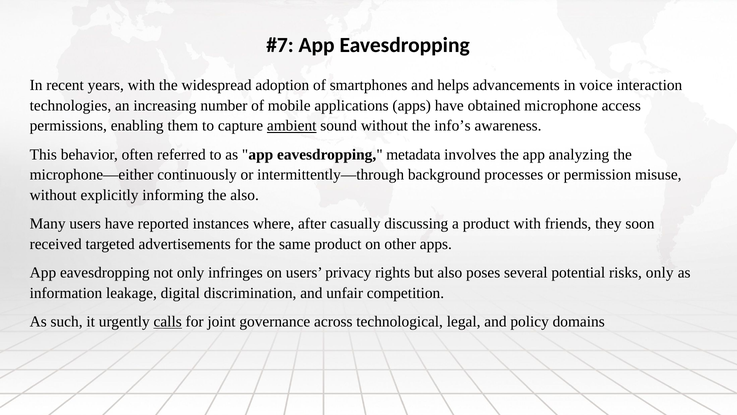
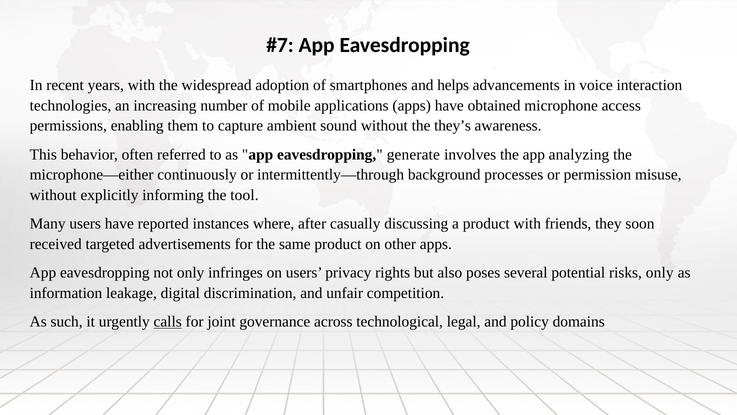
ambient underline: present -> none (292, 126)
info’s: info’s -> they’s (453, 126)
metadata: metadata -> generate (413, 154)
the also: also -> tool (244, 195)
